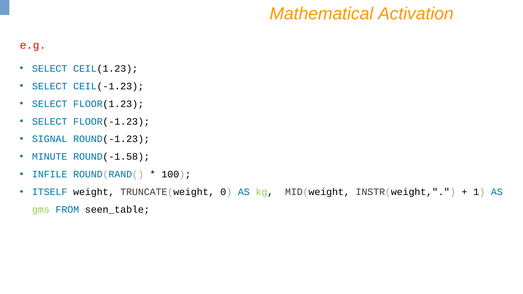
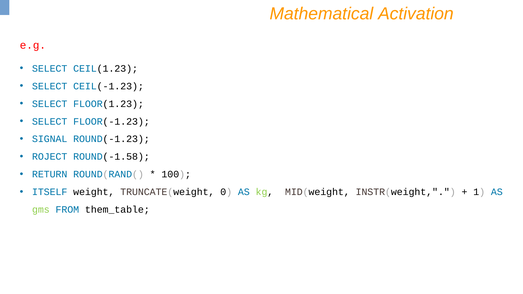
MINUTE: MINUTE -> ROJECT (50, 157)
INFILE: INFILE -> RETURN (50, 174)
seen_table: seen_table -> them_table (117, 210)
